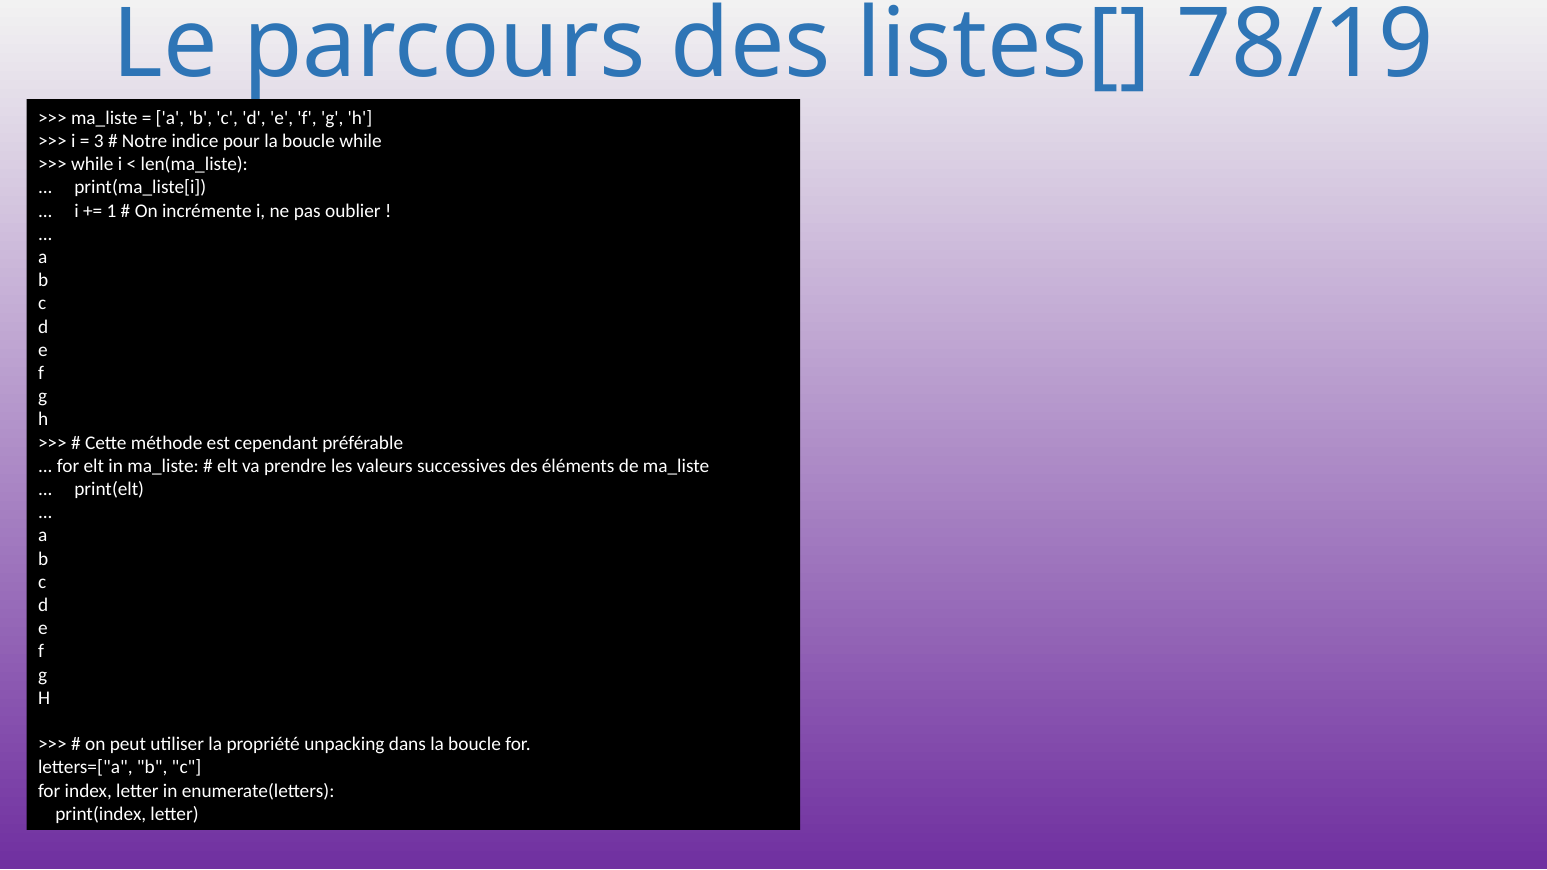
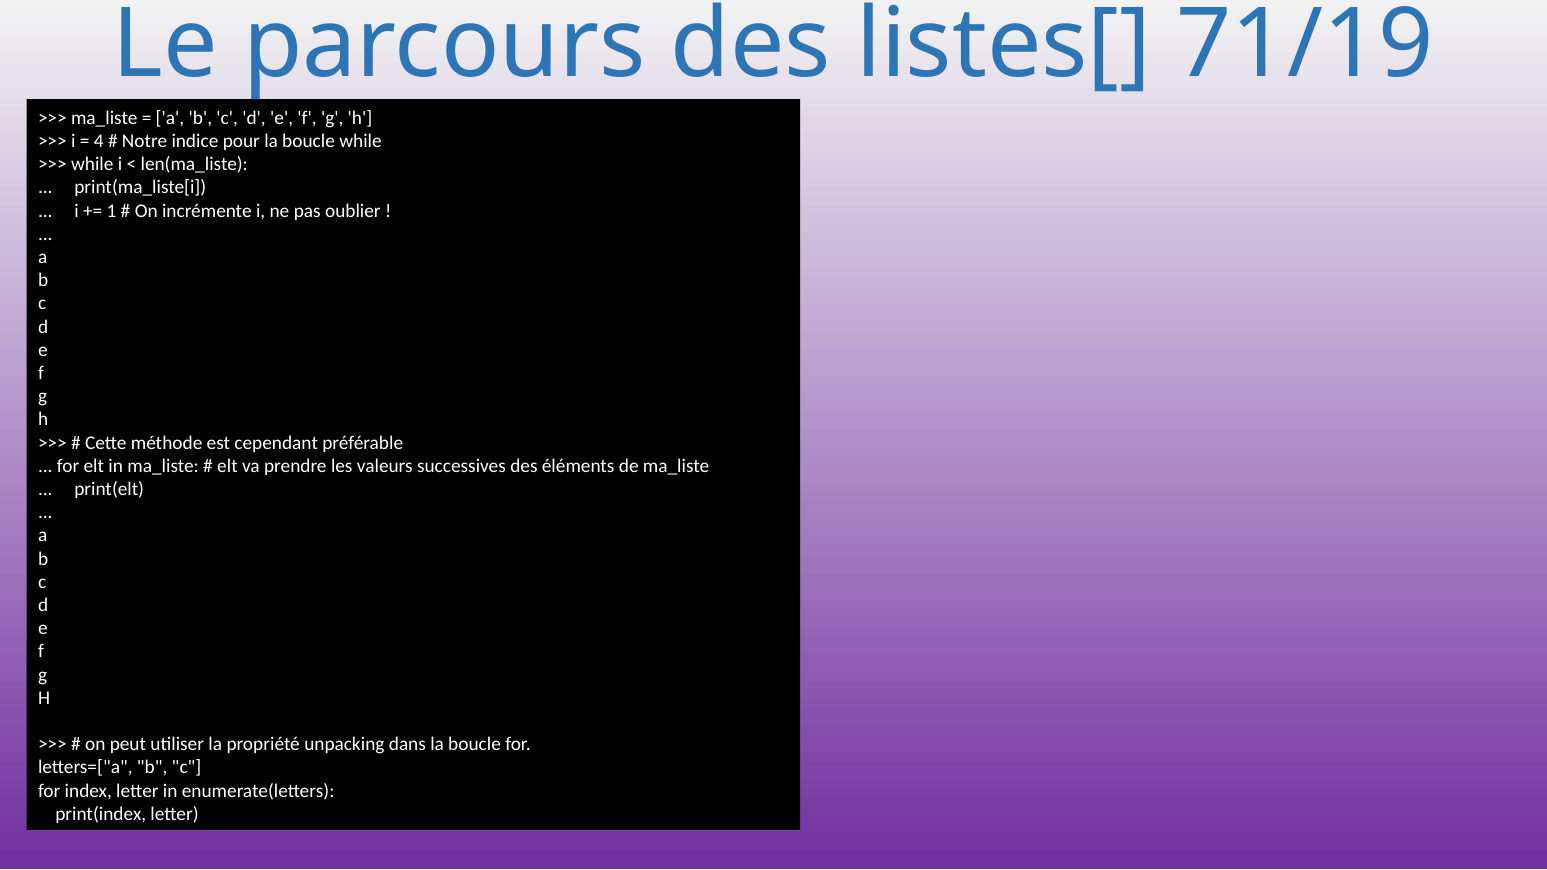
78/19: 78/19 -> 71/19 (1305, 44)
3: 3 -> 4 (99, 141)
